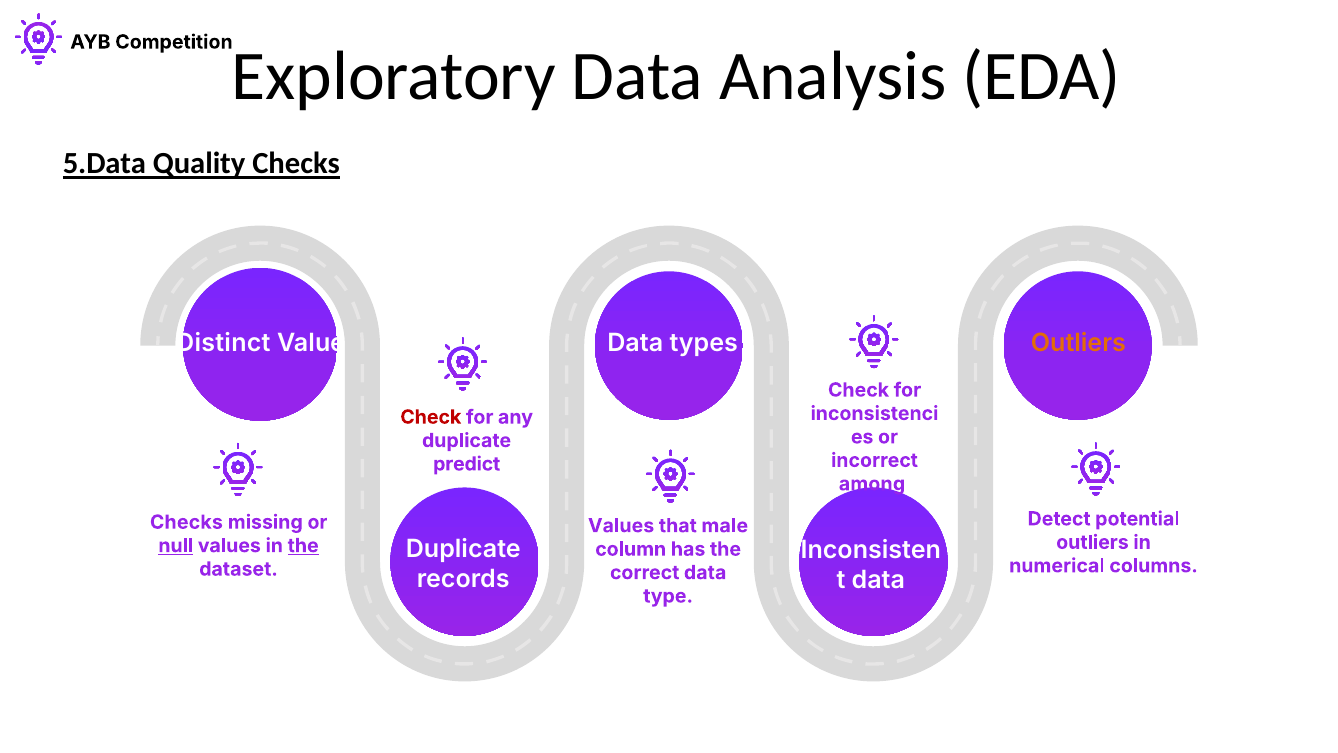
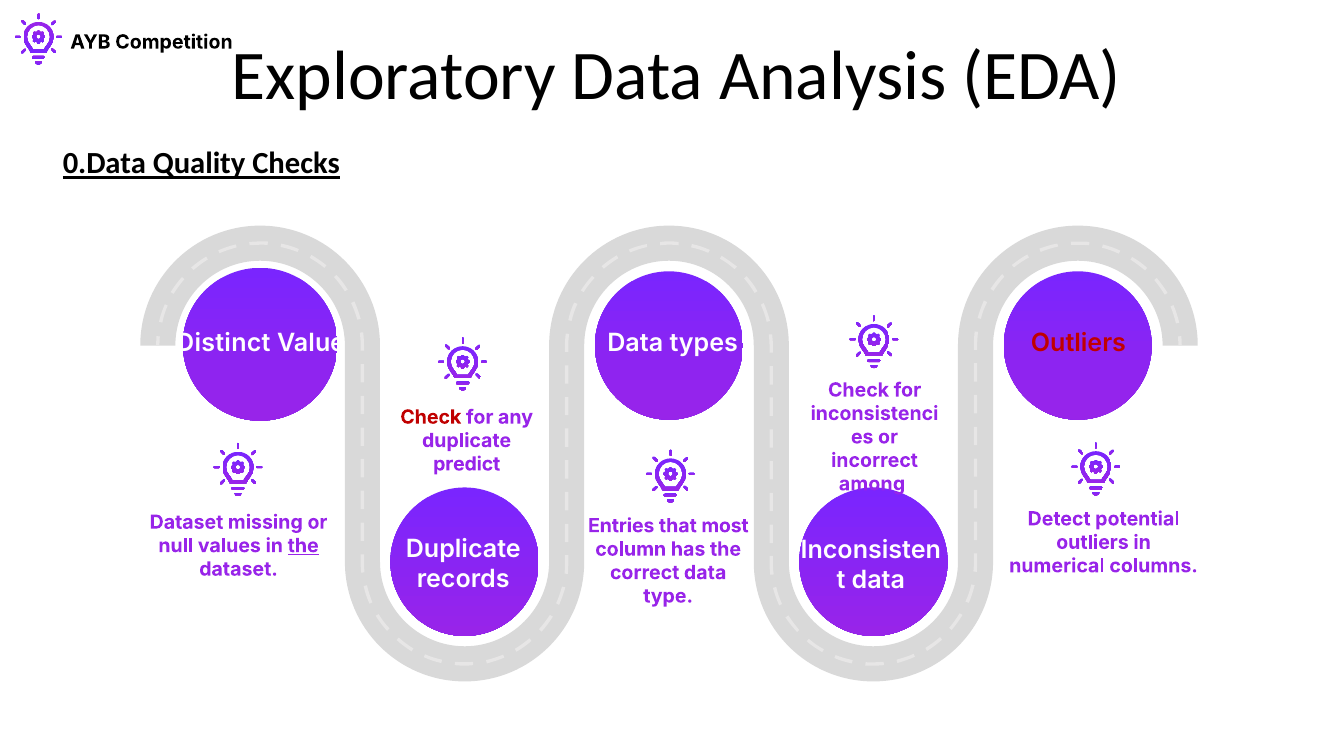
5.Data: 5.Data -> 0.Data (104, 164)
Outliers colour: orange -> red (1078, 343)
Checks: Checks -> Dataset (186, 522)
Values: Values -> Entries (621, 526)
male: male -> most (725, 526)
null underline: present -> none (176, 545)
